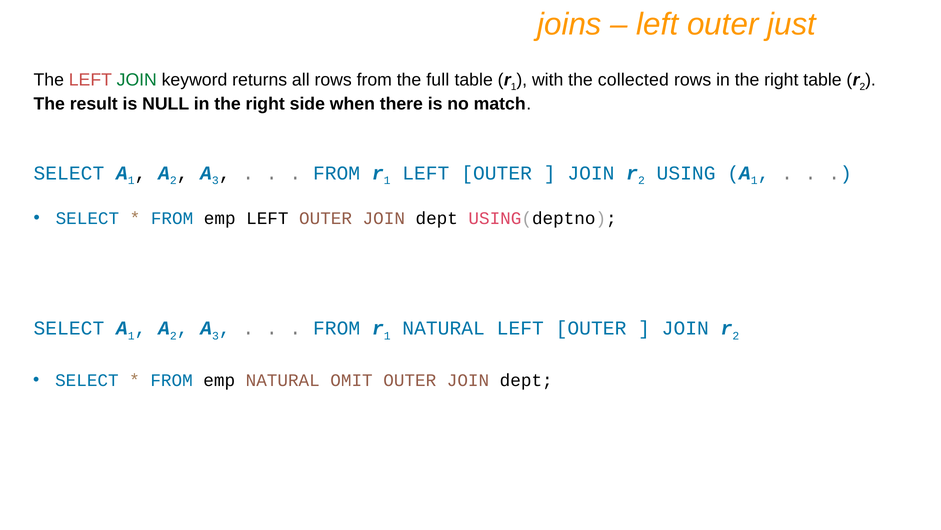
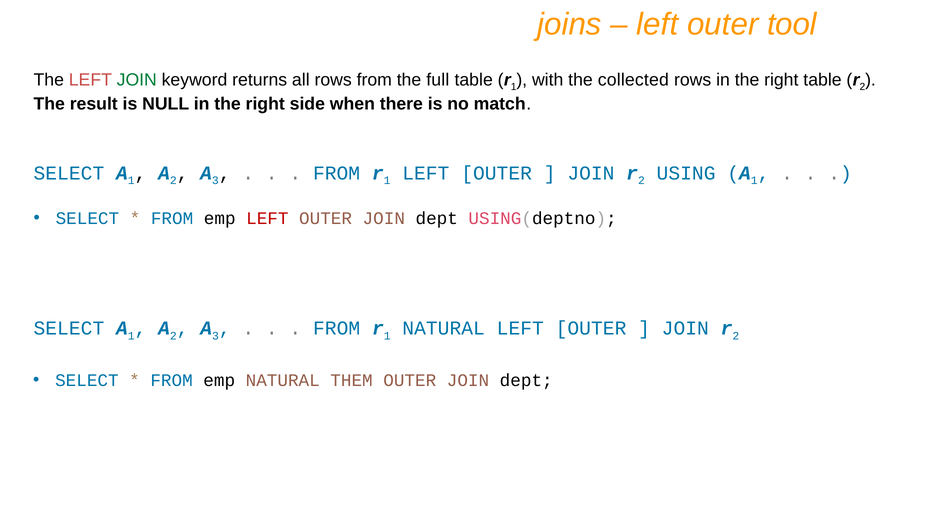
just: just -> tool (792, 24)
LEFT colour: black -> red (267, 218)
OMIT: OMIT -> THEM (352, 380)
